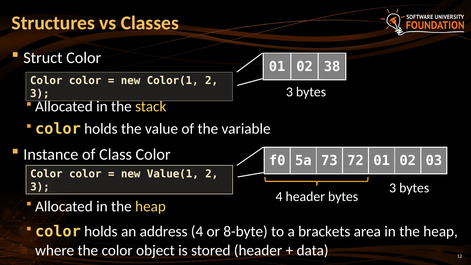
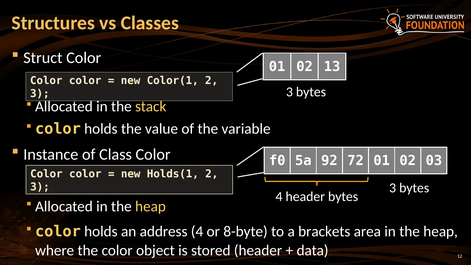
38: 38 -> 13 (332, 67)
73: 73 -> 92 (329, 161)
Value(1: Value(1 -> Holds(1 (173, 174)
